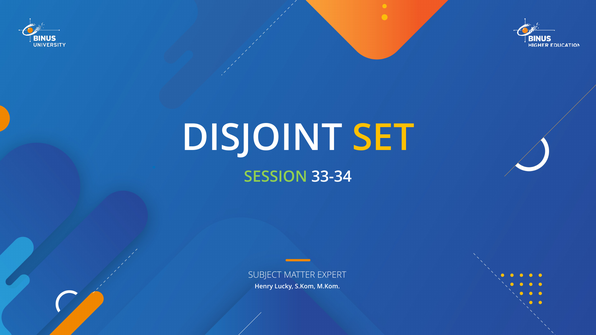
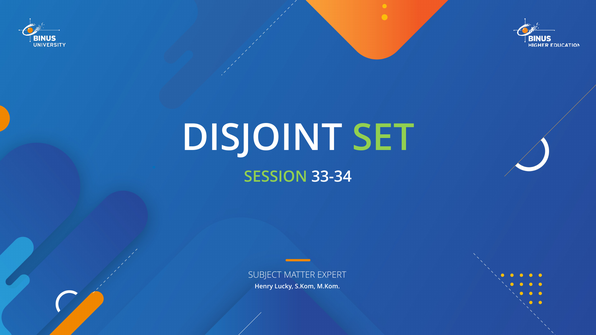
SET colour: yellow -> light green (383, 138)
